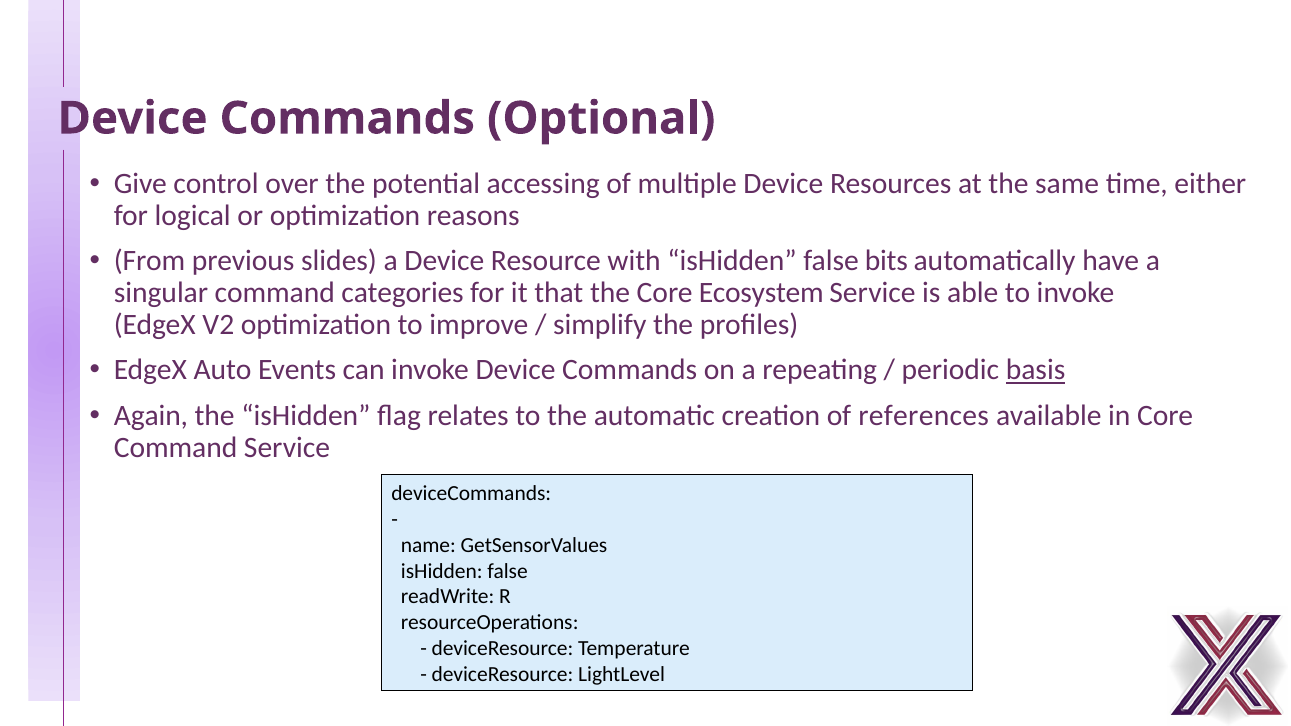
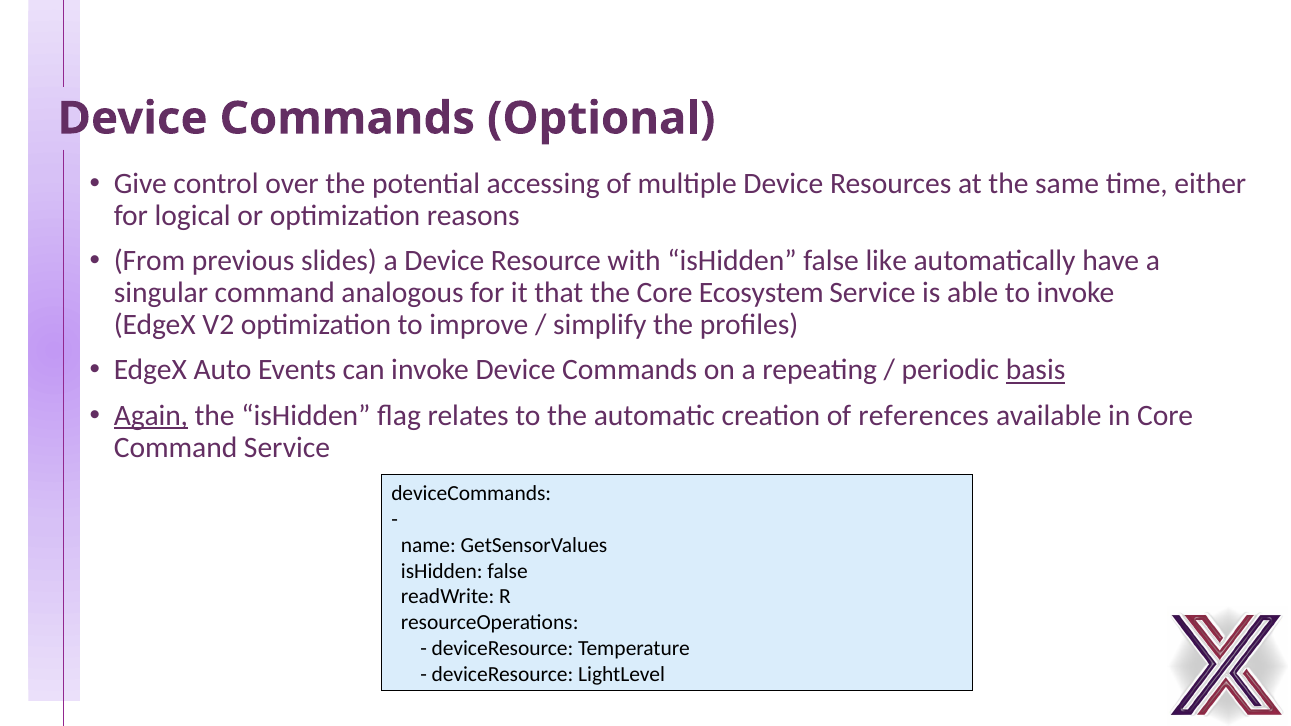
bits: bits -> like (886, 261)
categories: categories -> analogous (403, 293)
Again underline: none -> present (151, 416)
